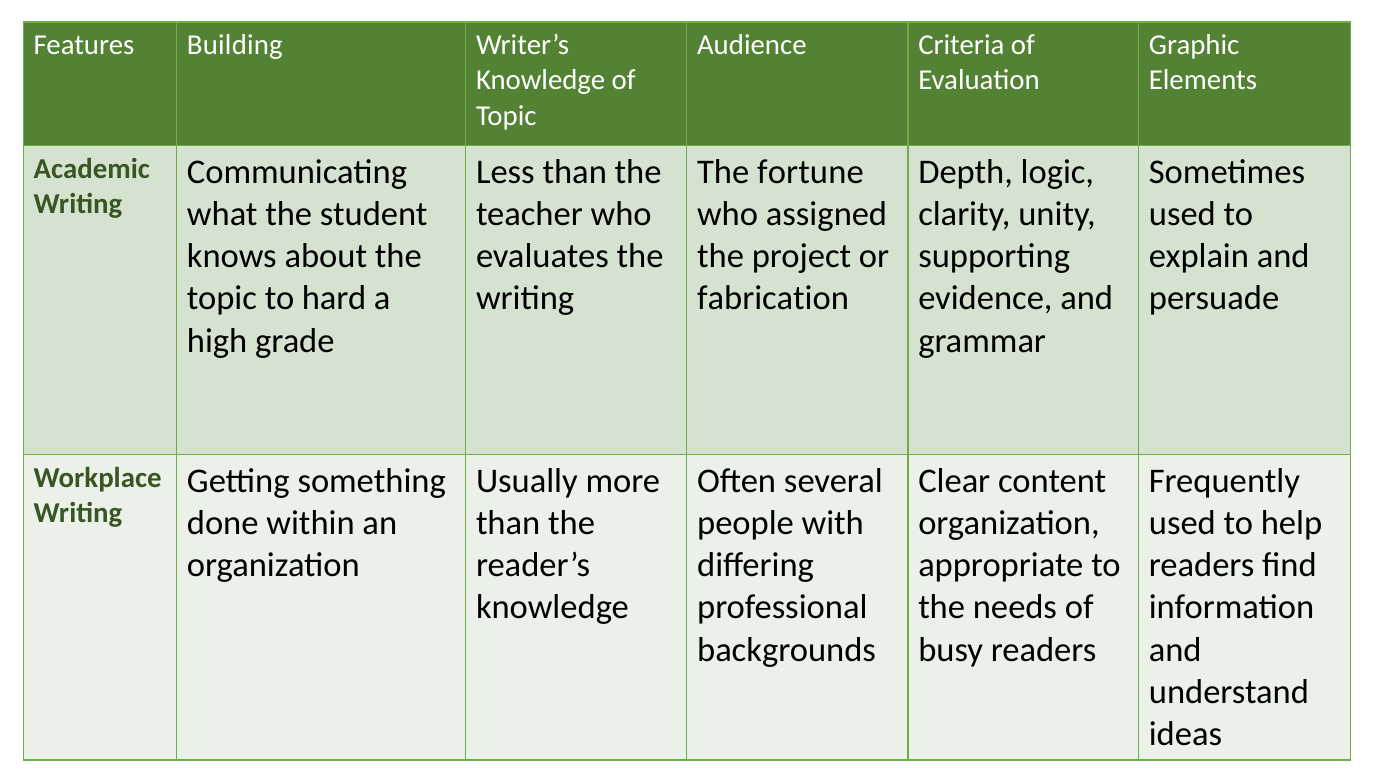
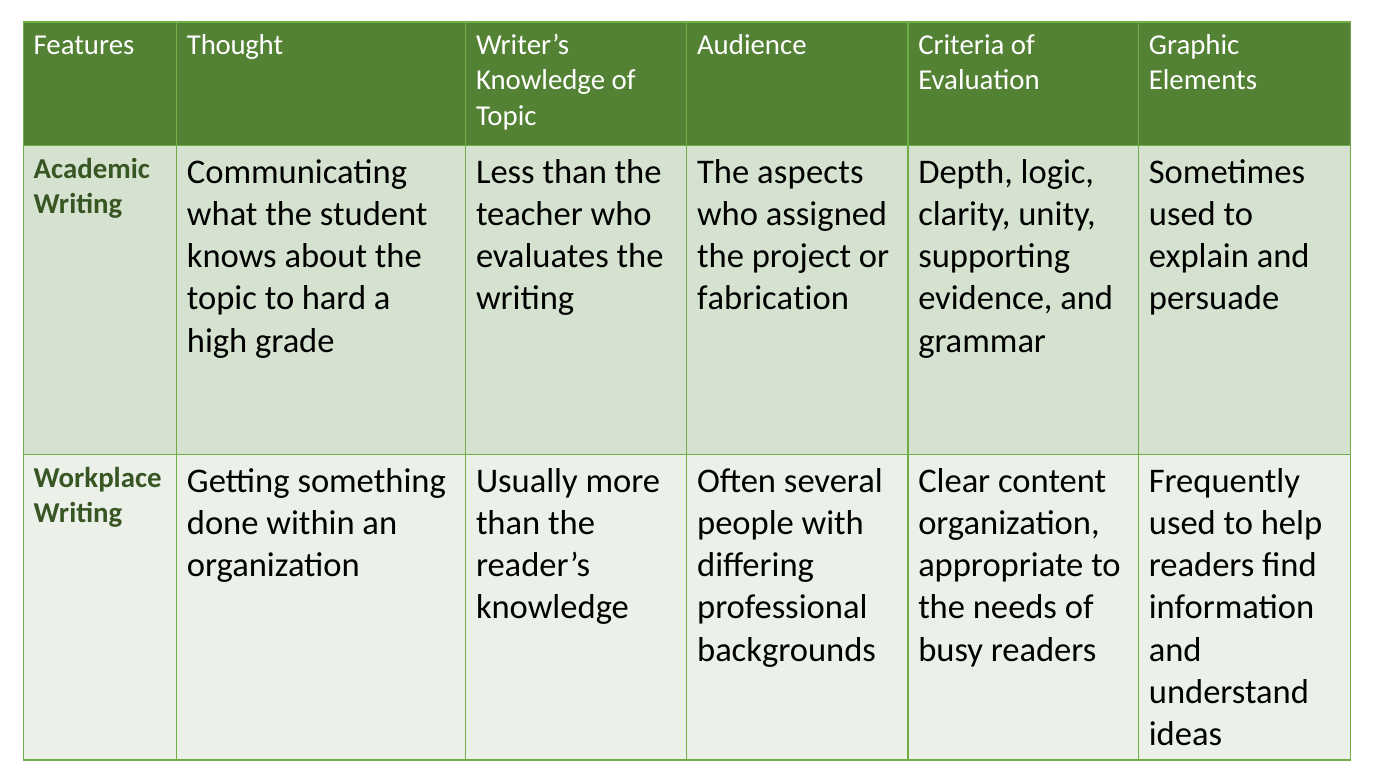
Building: Building -> Thought (235, 45)
fortune: fortune -> aspects (810, 172)
